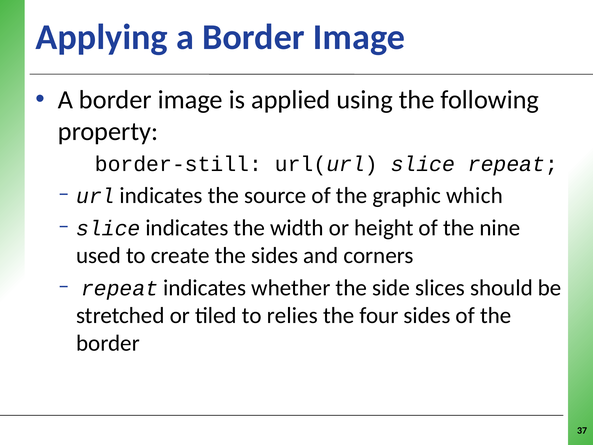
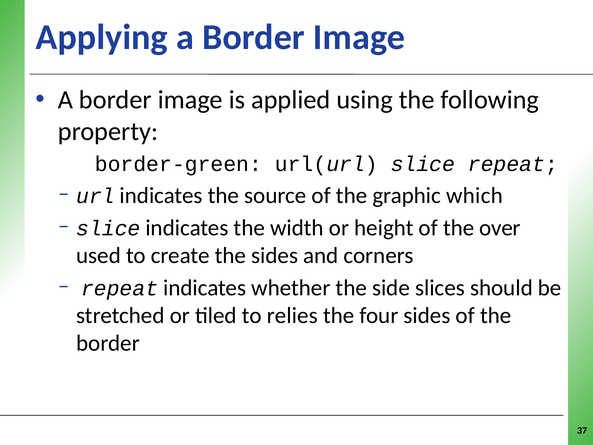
border-still: border-still -> border-green (178, 164)
nine: nine -> over (500, 228)
